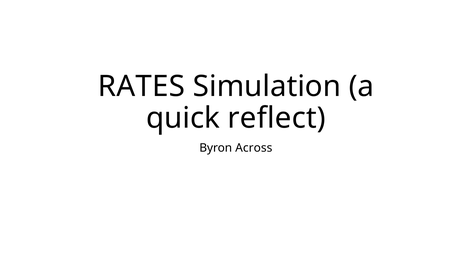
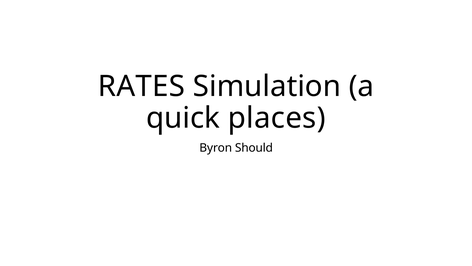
reflect: reflect -> places (277, 118)
Across: Across -> Should (254, 148)
